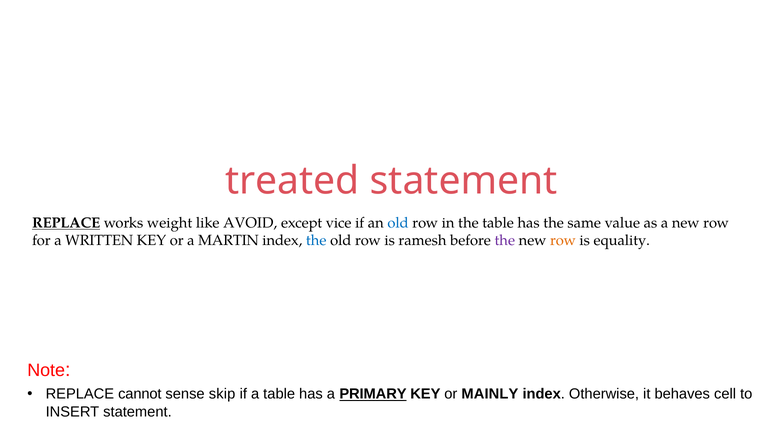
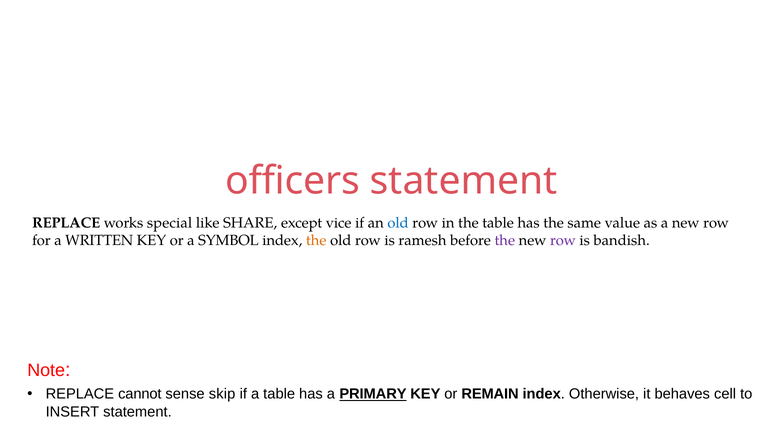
treated: treated -> officers (292, 181)
REPLACE underline: present -> none (66, 223)
weight: weight -> special (170, 223)
AVOID: AVOID -> SHARE (250, 223)
MARTIN: MARTIN -> SYMBOL (228, 241)
the colour: blue -> orange (316, 241)
row colour: orange -> purple (563, 241)
equality: equality -> bandish (622, 241)
MAINLY: MAINLY -> REMAIN (490, 394)
